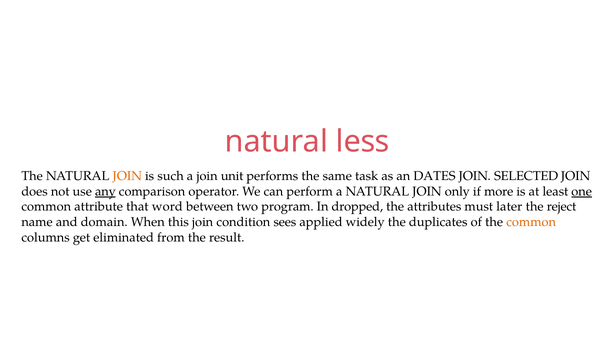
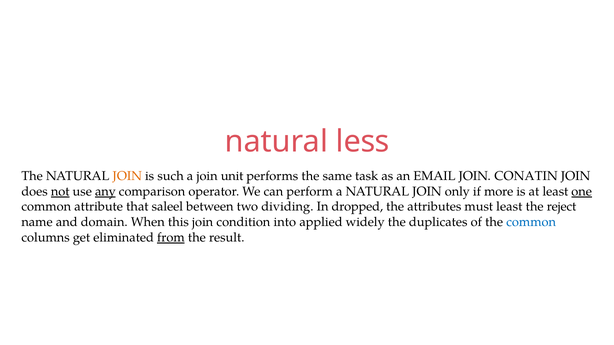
DATES: DATES -> EMAIL (434, 176)
SELECTED: SELECTED -> CONATIN (526, 176)
not underline: none -> present (60, 192)
word: word -> saleel (167, 207)
program: program -> dividing (287, 207)
must later: later -> least (509, 207)
sees: sees -> into (285, 222)
common colour: orange -> blue (531, 222)
from underline: none -> present (171, 238)
